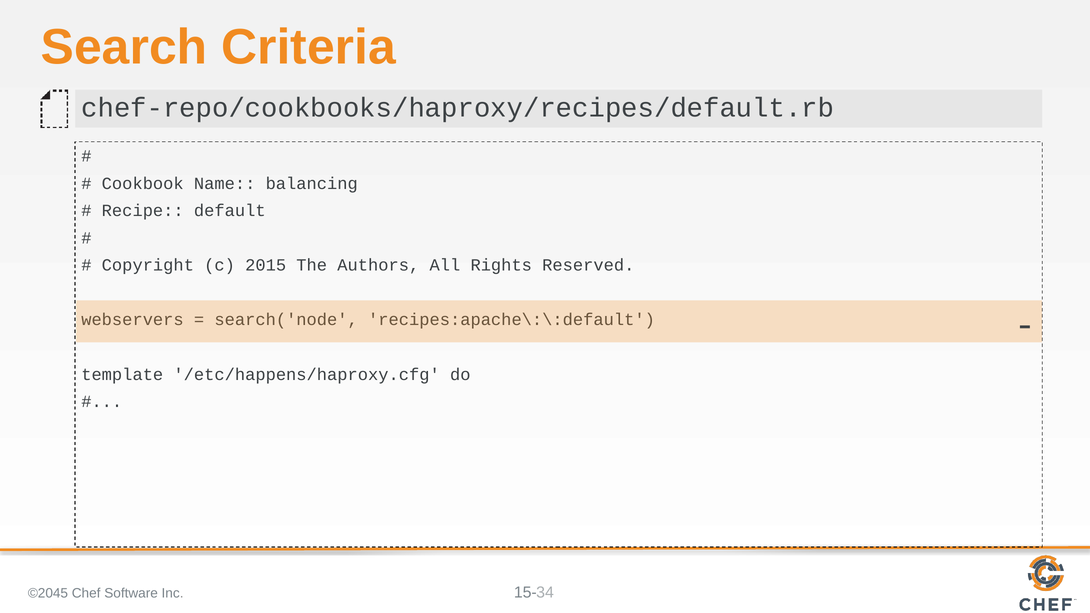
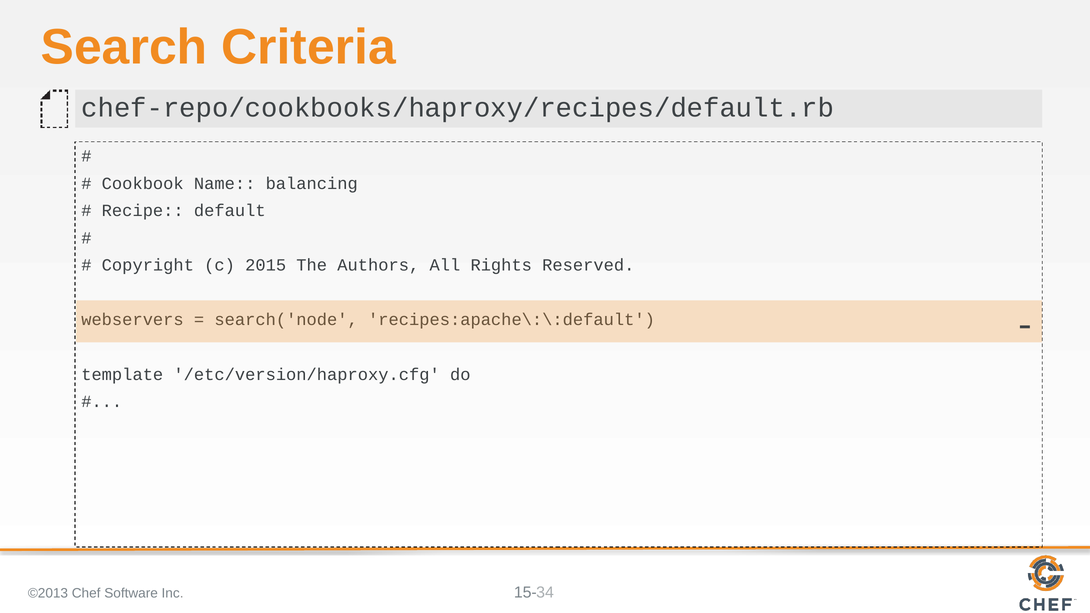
/etc/happens/haproxy.cfg: /etc/happens/haproxy.cfg -> /etc/version/haproxy.cfg (307, 374)
©2045: ©2045 -> ©2013 (48, 593)
